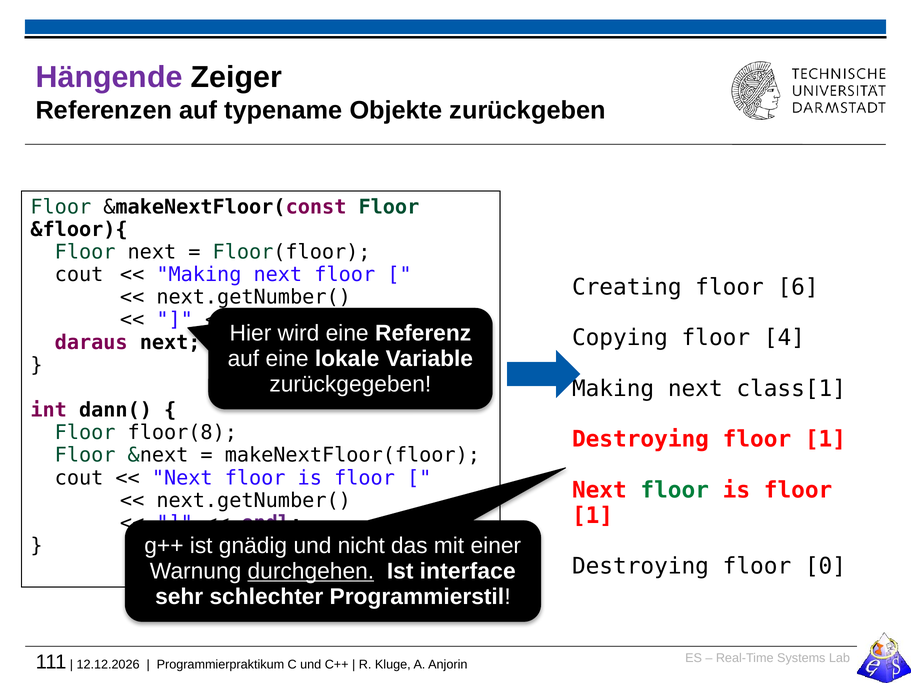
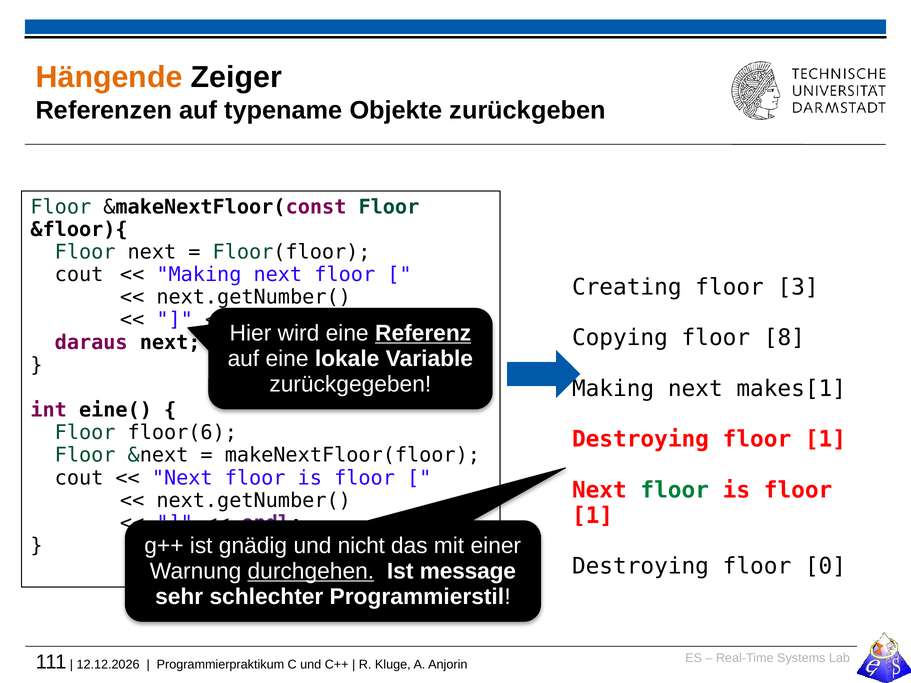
Hängende colour: purple -> orange (109, 77)
6: 6 -> 3 (798, 287)
Referenz underline: none -> present (423, 333)
4: 4 -> 8 (784, 338)
class[1: class[1 -> makes[1 (791, 389)
dann(: dann( -> eine( (116, 410)
floor(8: floor(8 -> floor(6 (182, 433)
interface: interface -> message (468, 571)
